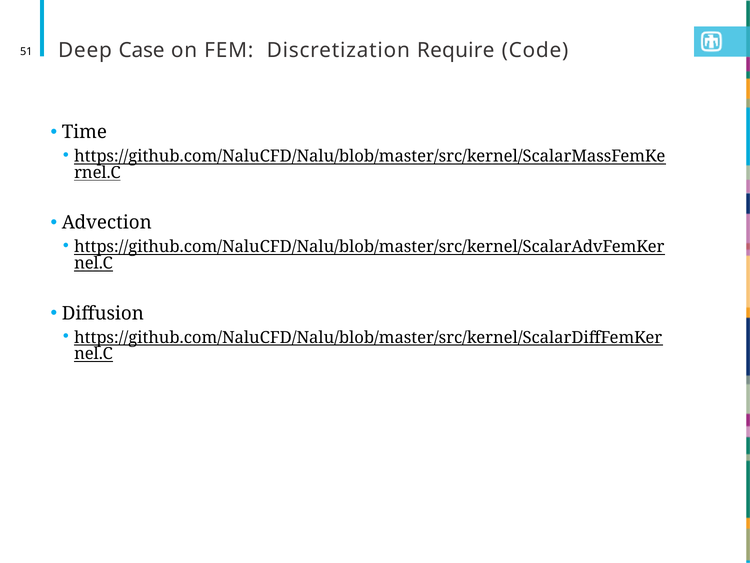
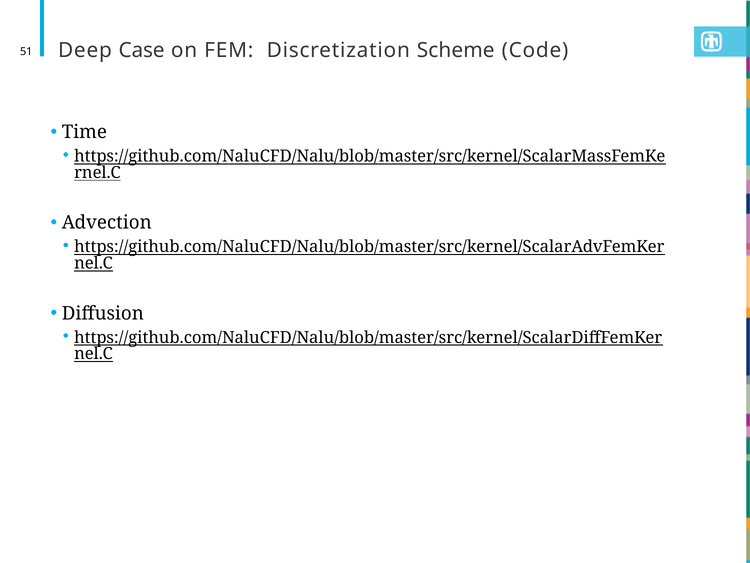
Require: Require -> Scheme (456, 50)
